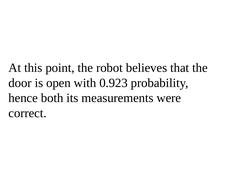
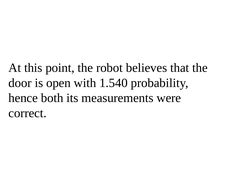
0.923: 0.923 -> 1.540 (114, 83)
